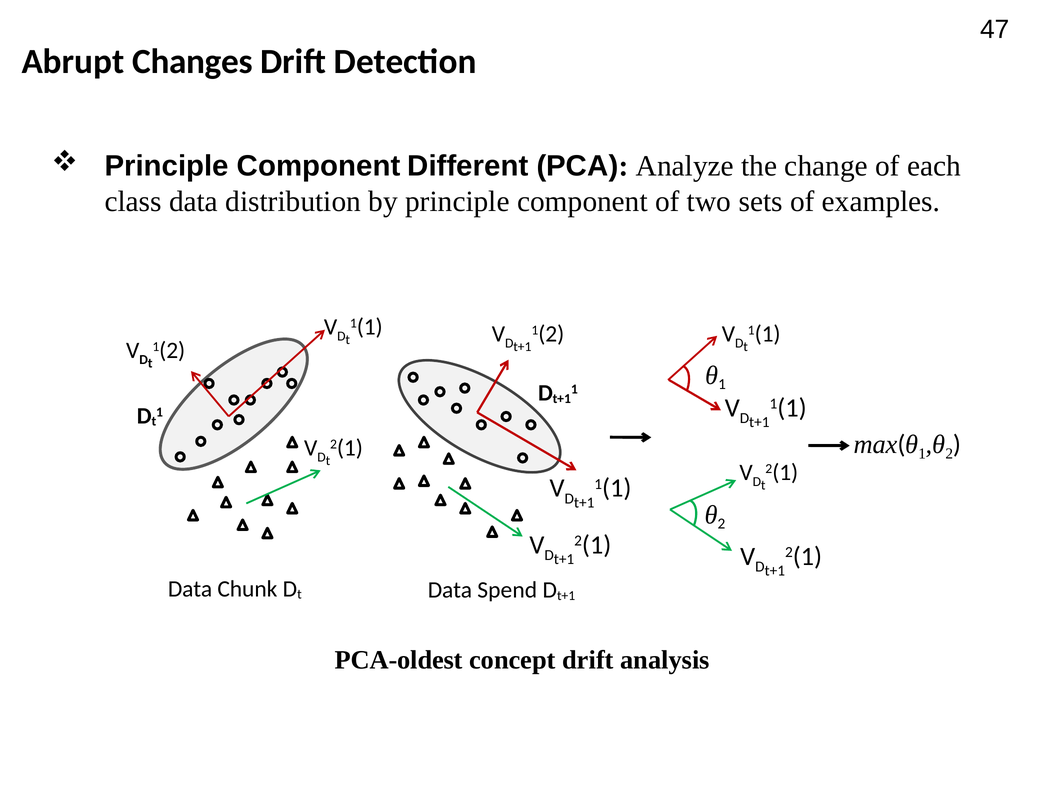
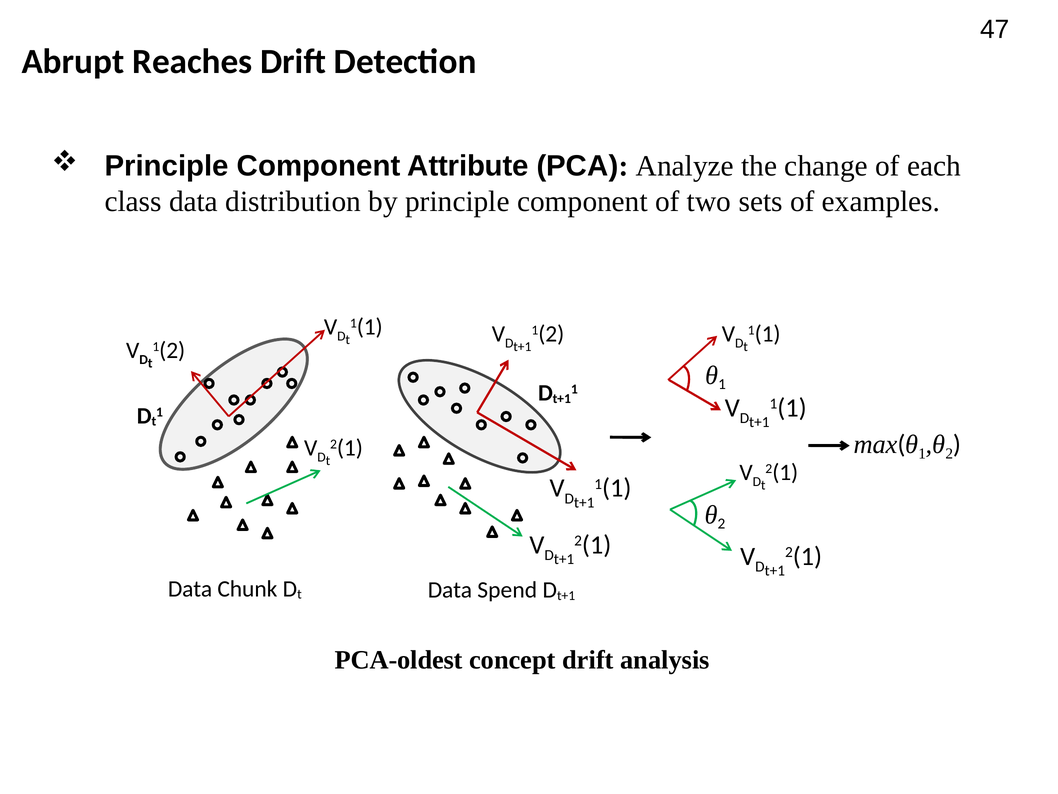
Changes: Changes -> Reaches (192, 62)
Different: Different -> Attribute (468, 166)
